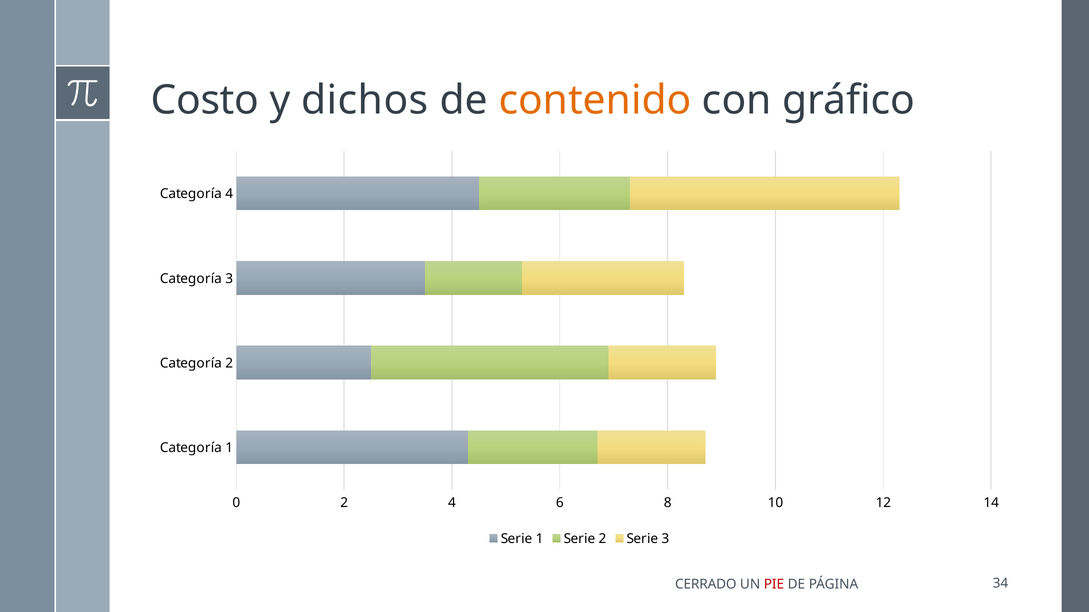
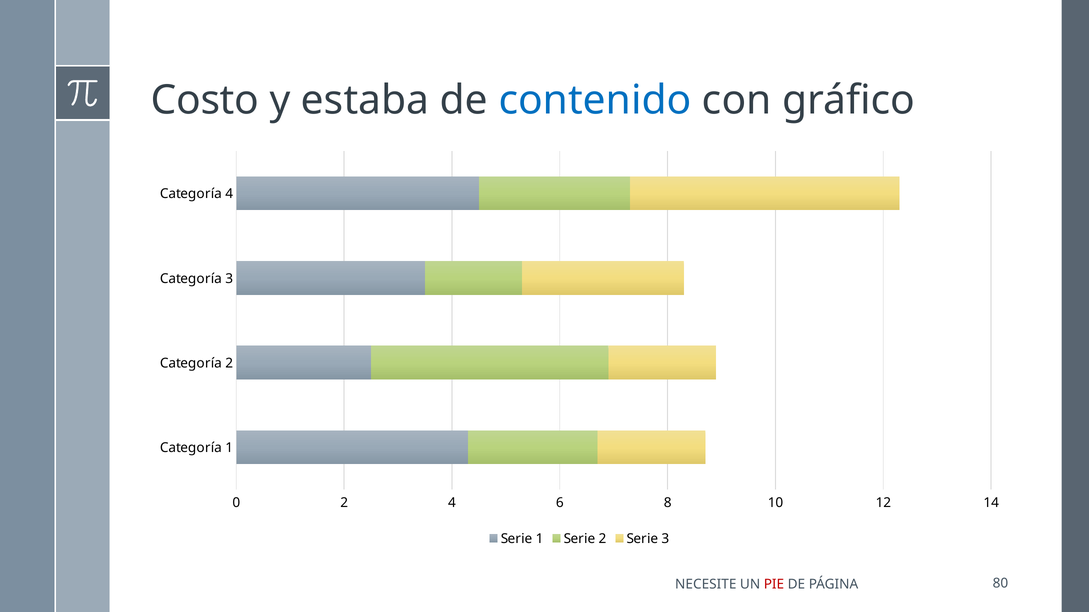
dichos: dichos -> estaba (365, 100)
contenido colour: orange -> blue (595, 100)
CERRADO: CERRADO -> NECESITE (706, 585)
34: 34 -> 80 (1000, 584)
